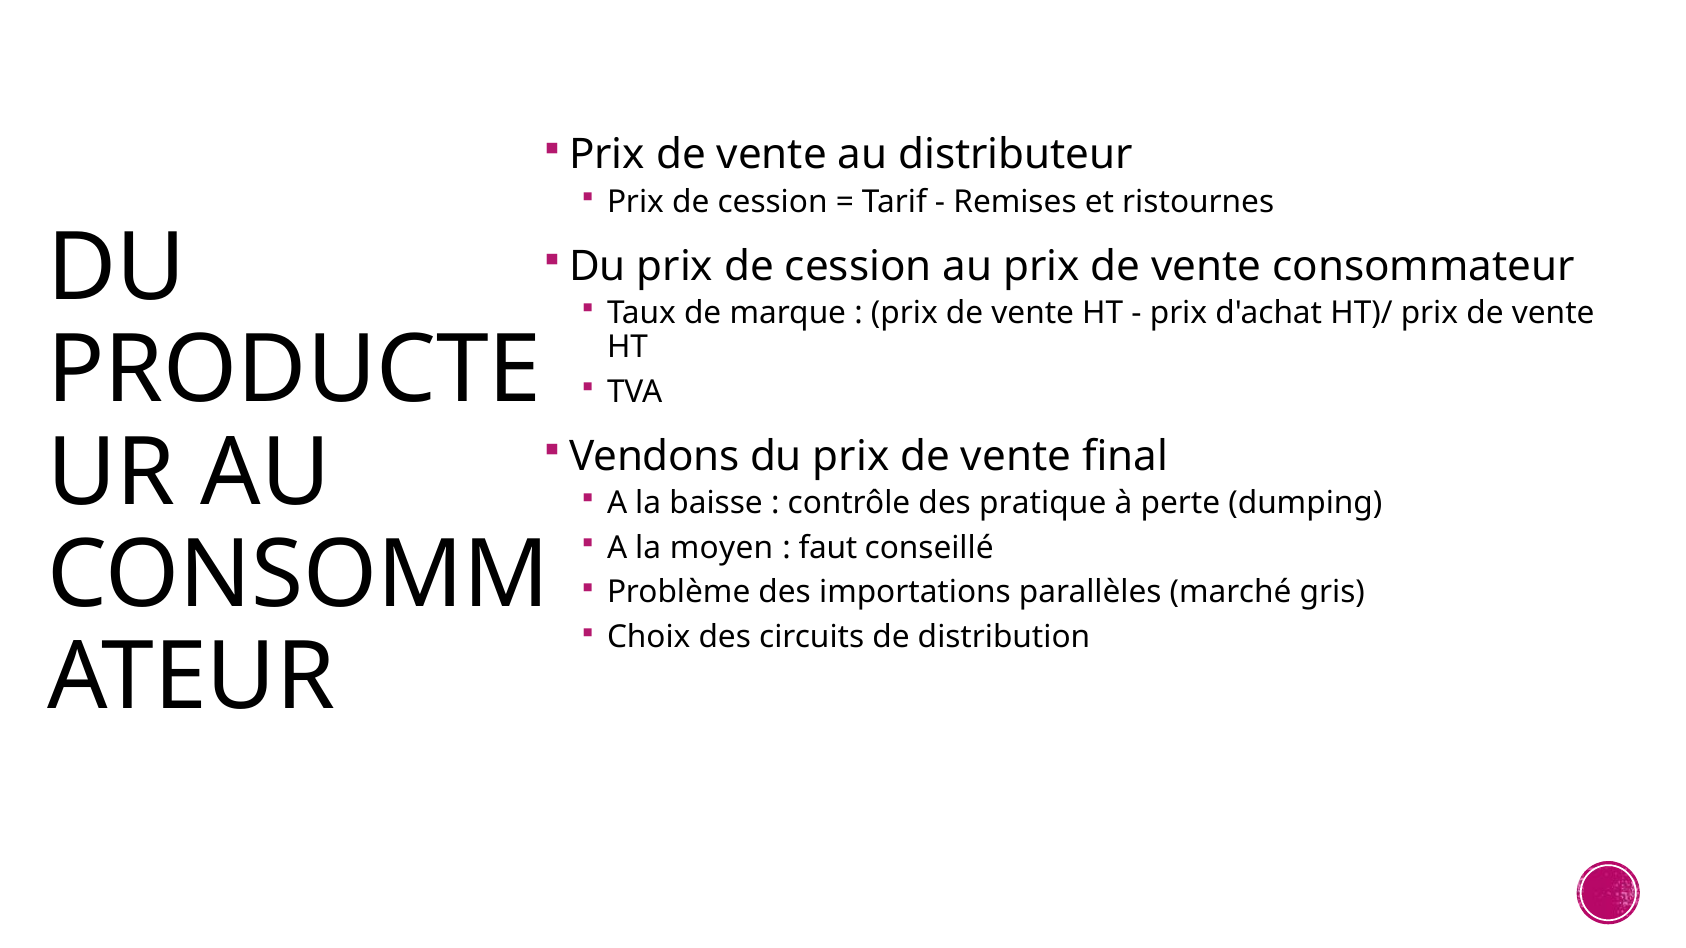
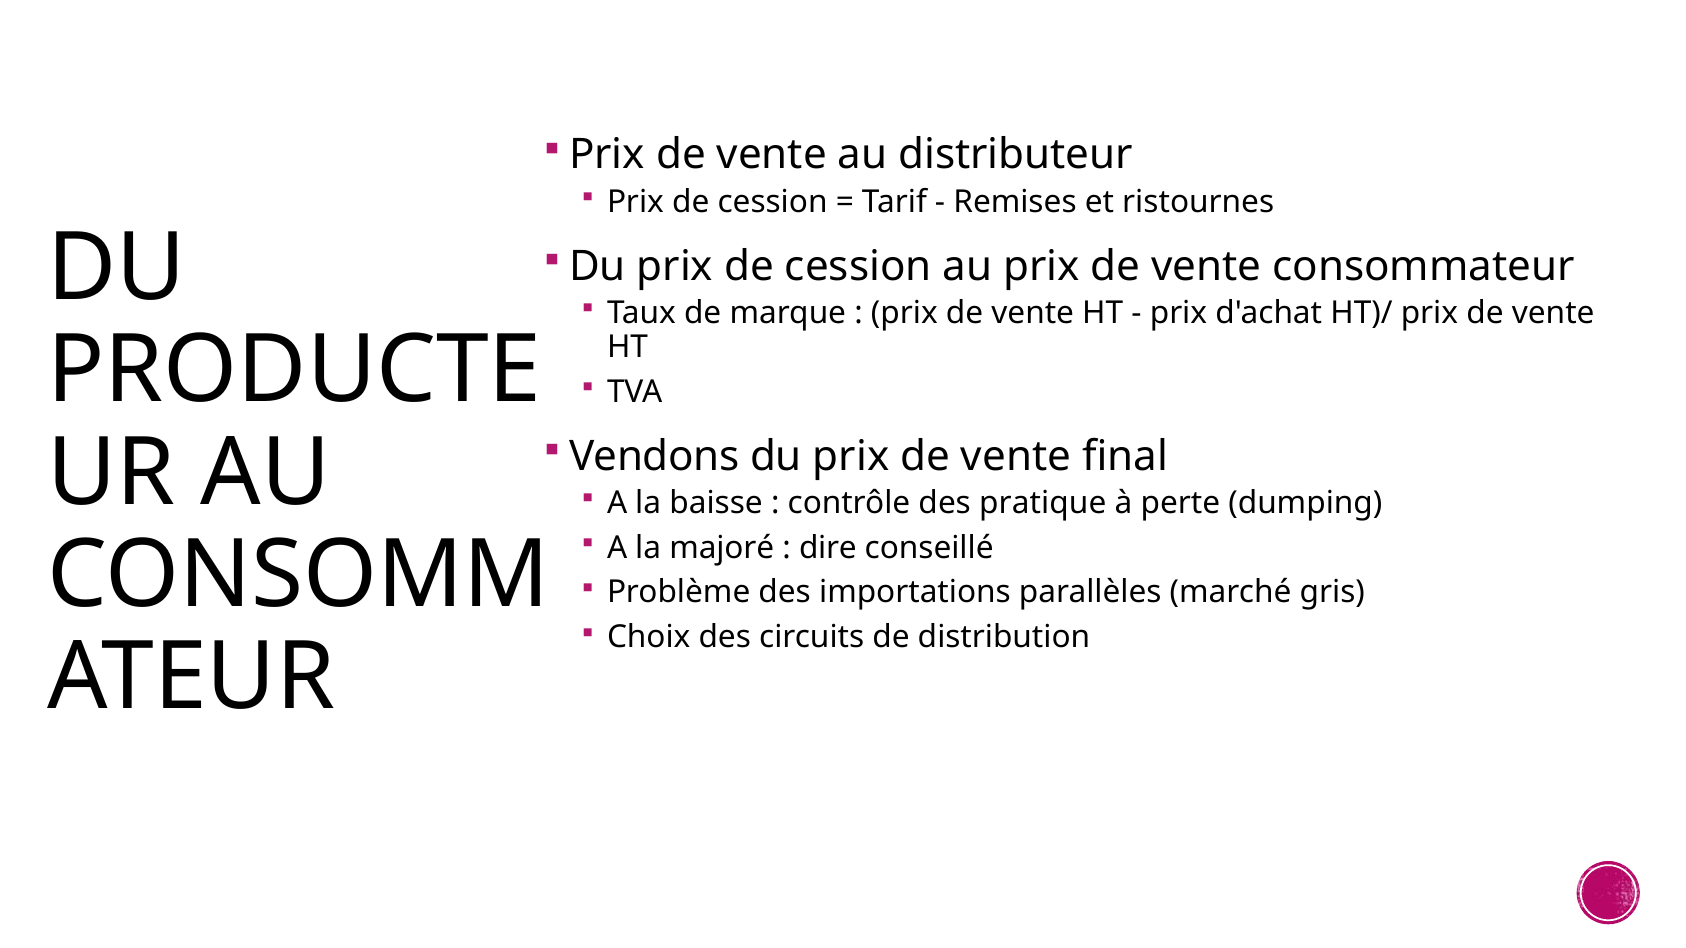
moyen: moyen -> majoré (722, 548)
faut: faut -> dire (828, 548)
